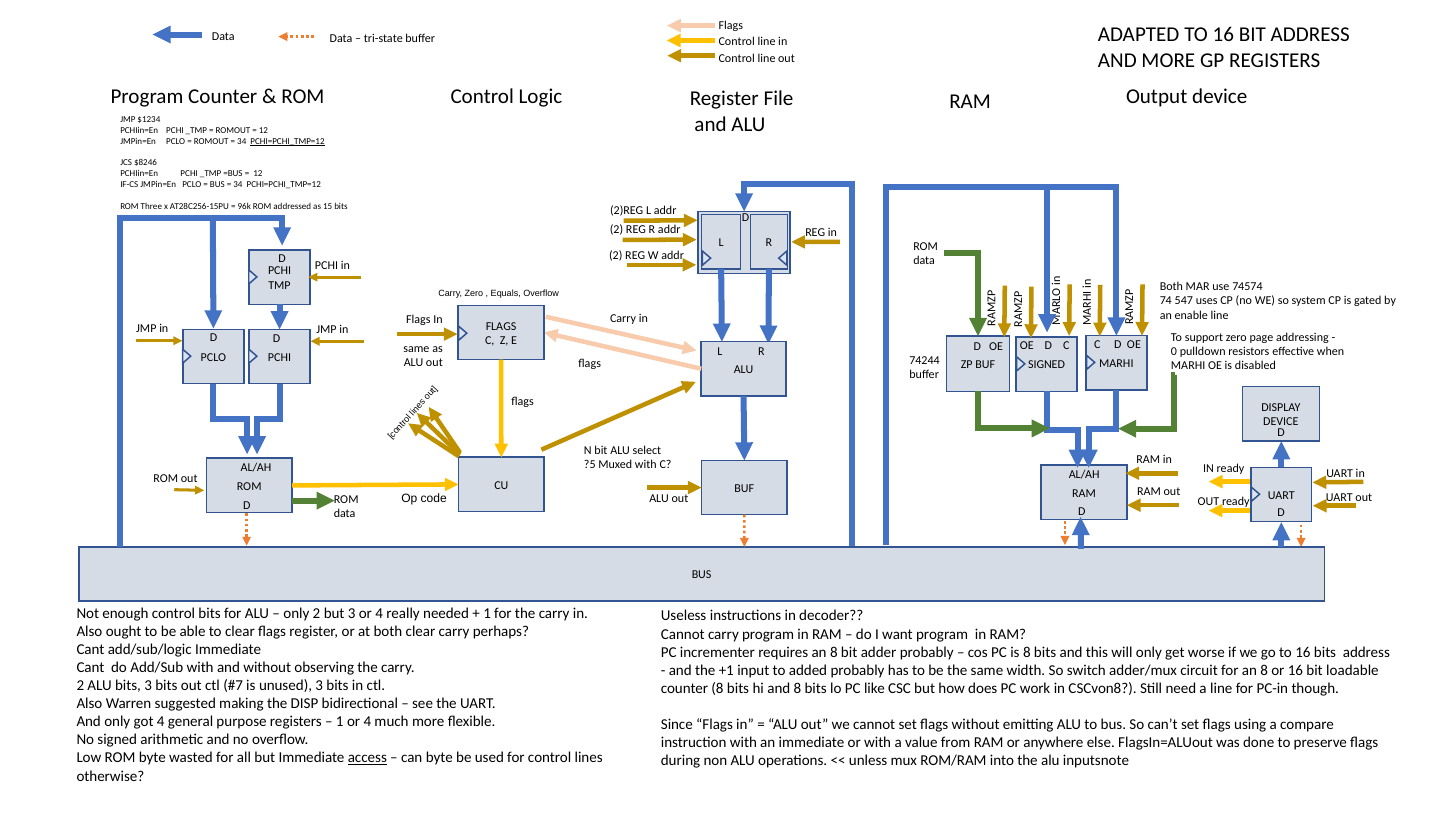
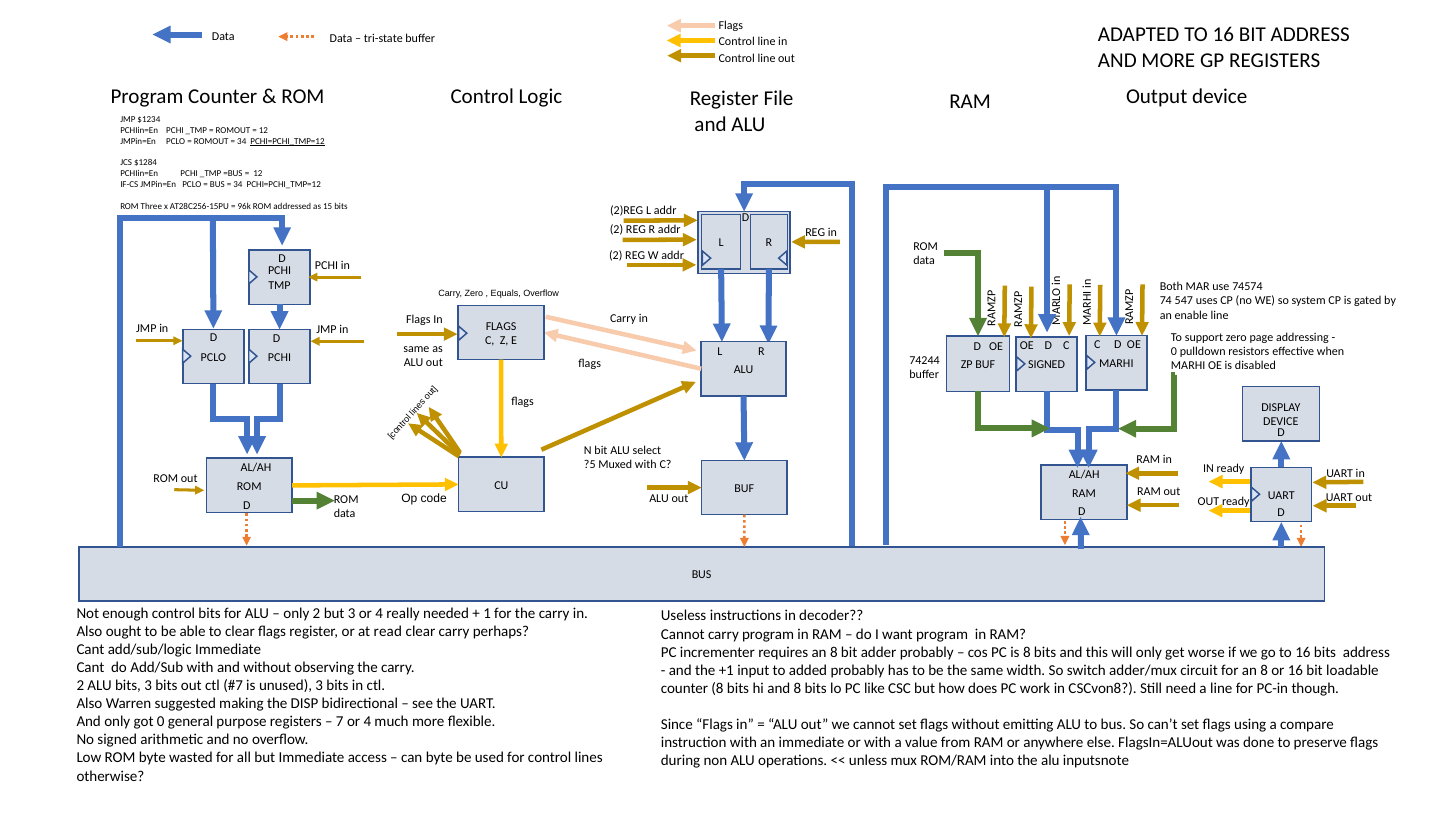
$8246: $8246 -> $1284 (146, 163)
at both: both -> read (388, 631)
got 4: 4 -> 0 (161, 722)
1: 1 -> 7 (340, 722)
access underline: present -> none (367, 758)
